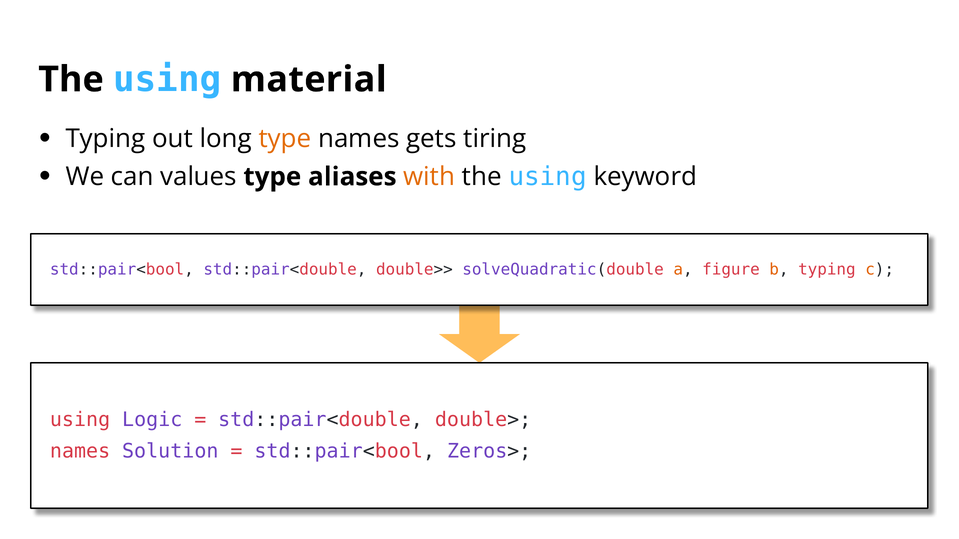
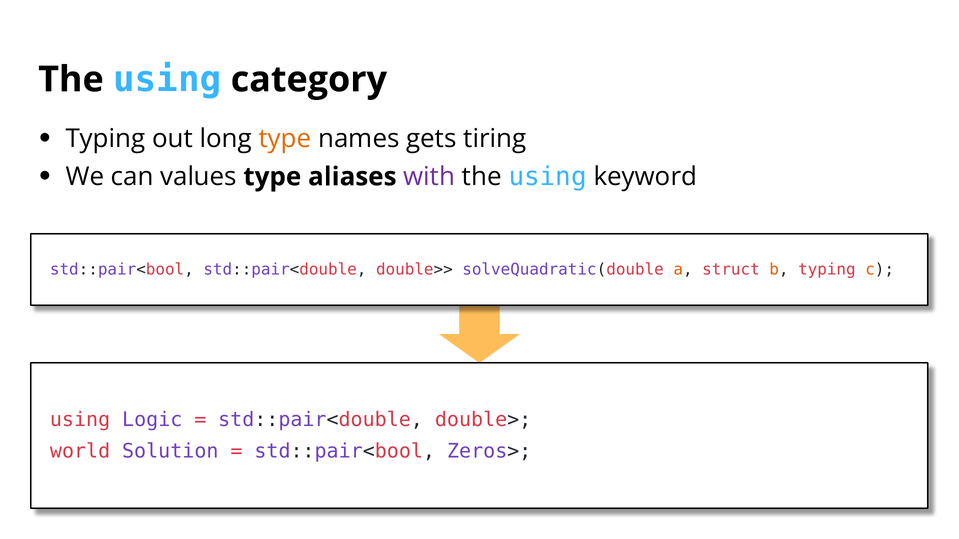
material: material -> category (309, 80)
with colour: orange -> purple (429, 177)
figure: figure -> struct (731, 270)
names: names -> world (80, 452)
